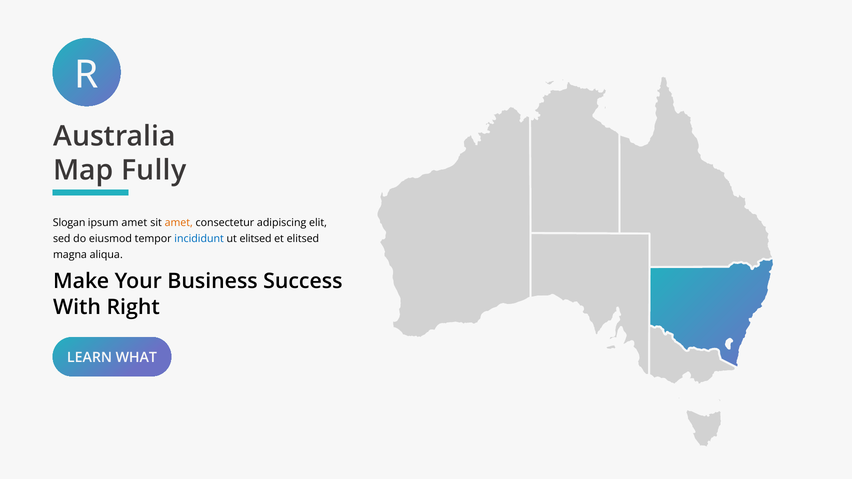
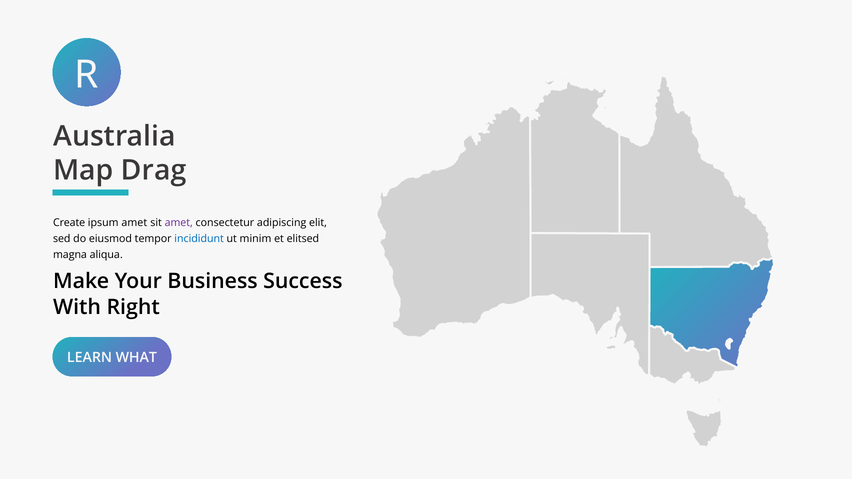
Fully: Fully -> Drag (154, 171)
Slogan: Slogan -> Create (69, 223)
amet colour: orange -> purple (179, 223)
ut elitsed: elitsed -> minim (255, 239)
